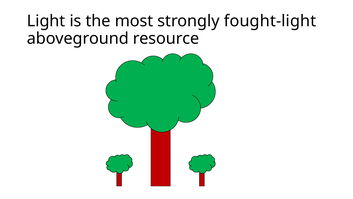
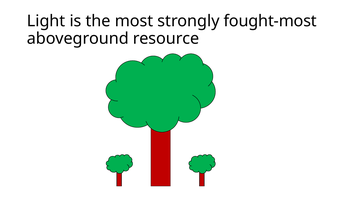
fought-light: fought-light -> fought-most (270, 21)
